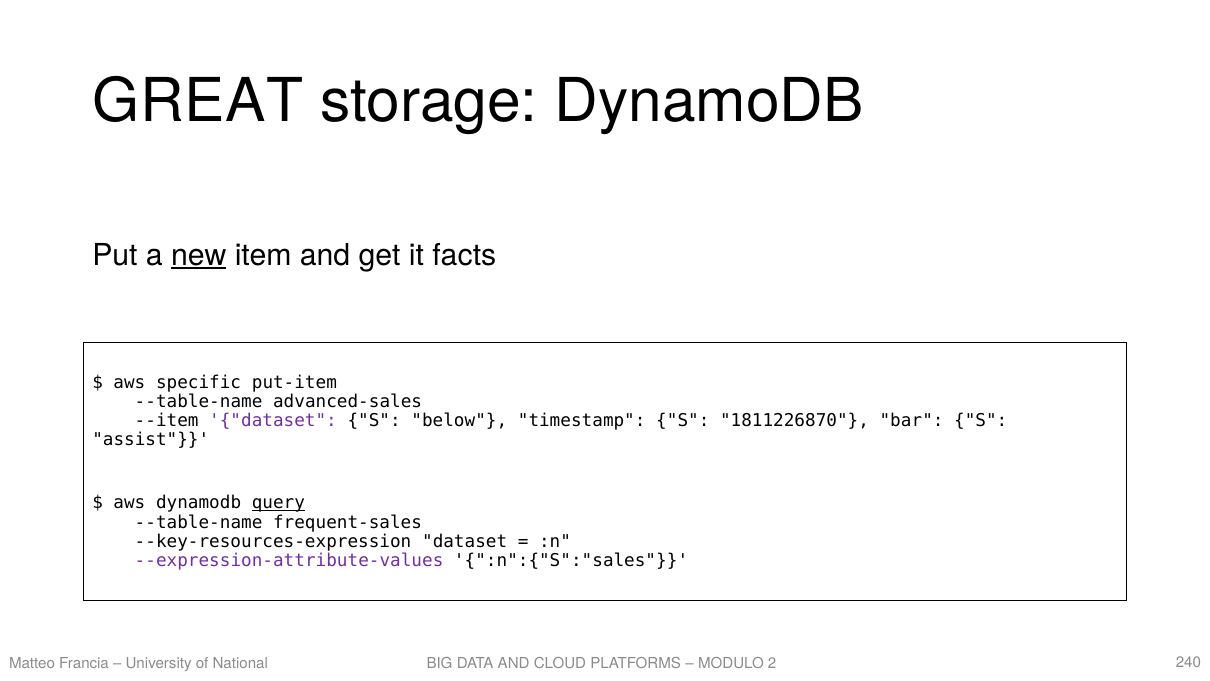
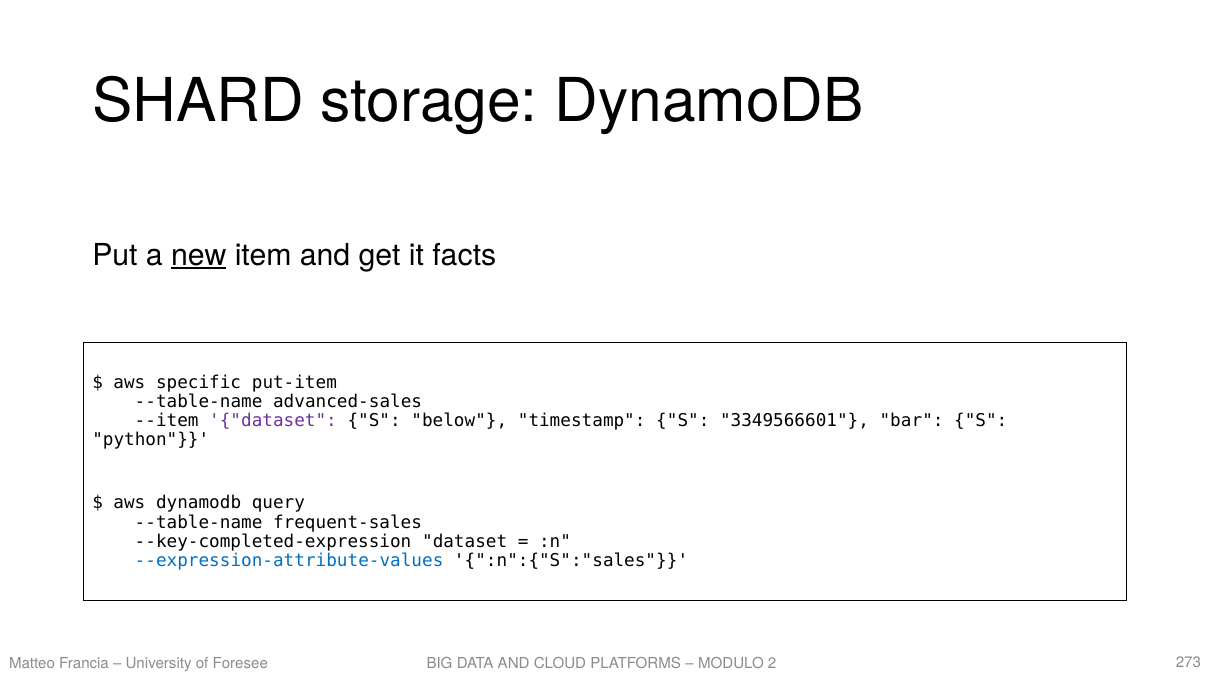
GREAT: GREAT -> SHARD (198, 102)
1811226870: 1811226870 -> 3349566601 (794, 420)
assist: assist -> python (151, 440)
query underline: present -> none (278, 503)
--key-resources-expression: --key-resources-expression -> --key-completed-expression (273, 541)
--expression-attribute-values colour: purple -> blue (289, 560)
National: National -> Foresee (240, 664)
240: 240 -> 273 (1188, 662)
